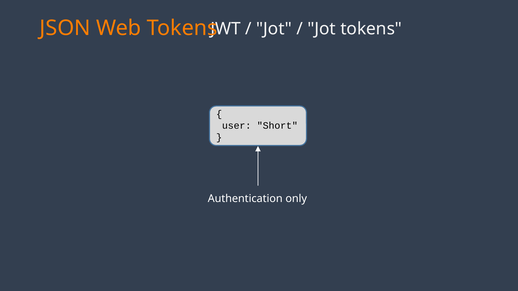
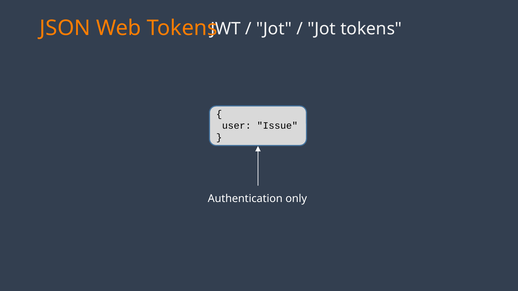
Short: Short -> Issue (277, 126)
